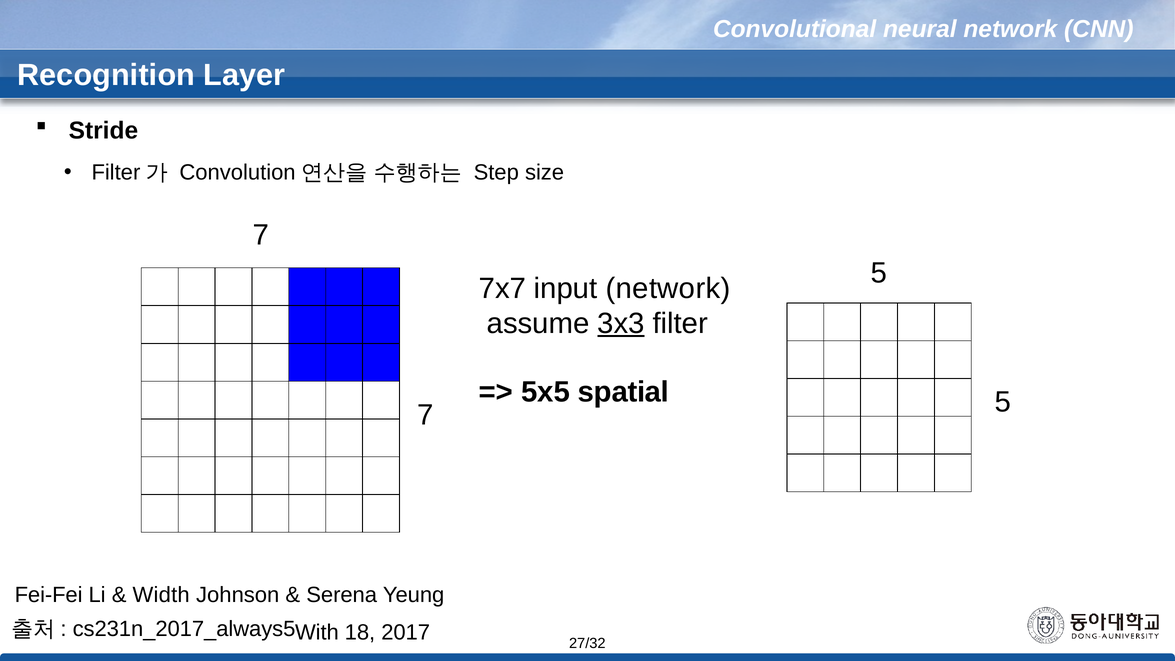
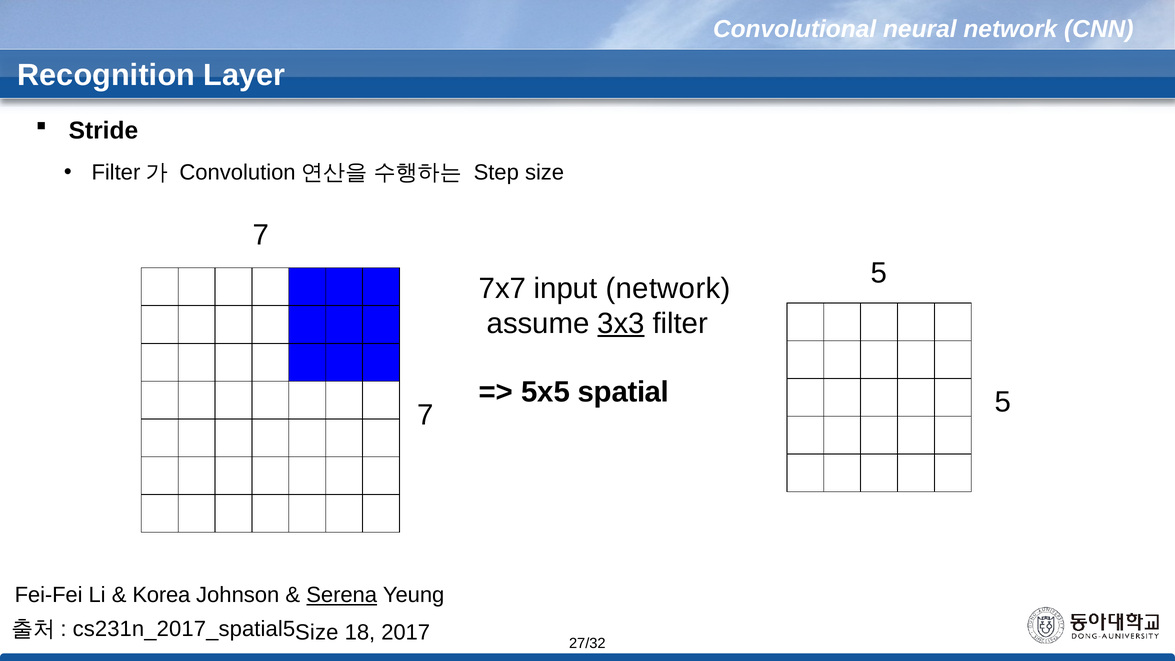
Width: Width -> Korea (161, 595)
Serena underline: none -> present (342, 595)
cs231n_2017_always5: cs231n_2017_always5 -> cs231n_2017_spatial5 (184, 629)
With: With -> Size (317, 632)
